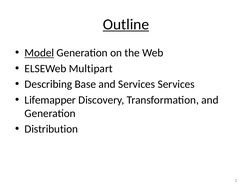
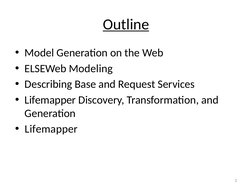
Model underline: present -> none (39, 53)
Multipart: Multipart -> Modeling (91, 69)
and Services: Services -> Request (137, 84)
Distribution: Distribution -> Lifemapper (51, 129)
